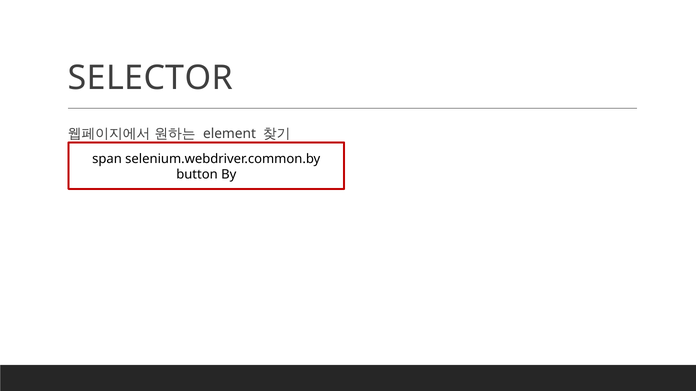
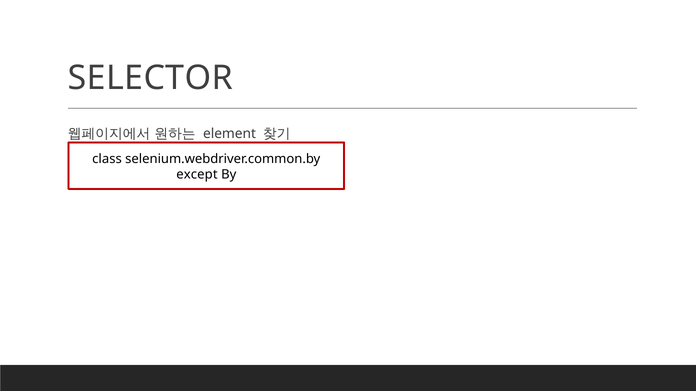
span: span -> class (107, 159)
button: button -> except (197, 175)
